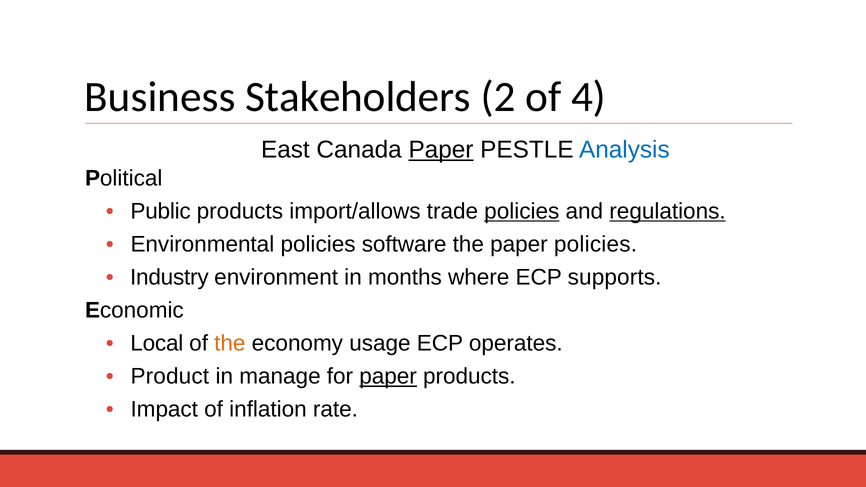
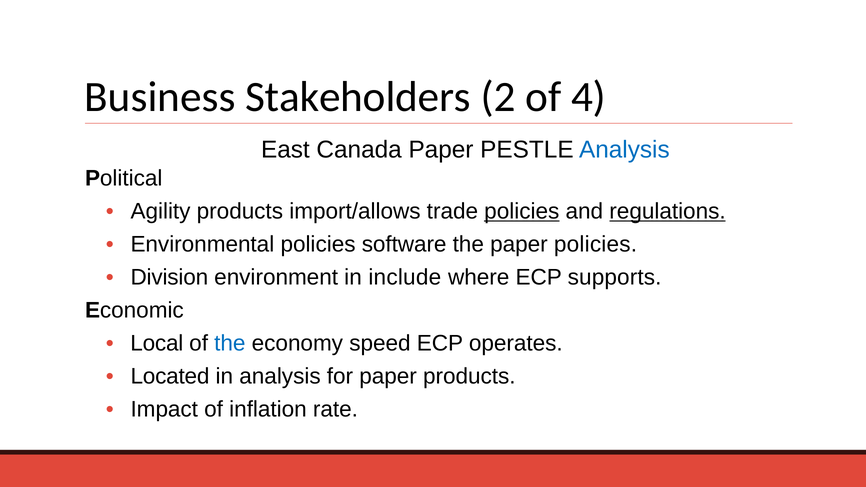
Paper underline: present -> none (441, 150)
Public: Public -> Agility (161, 211)
Industry: Industry -> Division (169, 277)
months: months -> include (405, 277)
the colour: orange -> blue (230, 344)
usage: usage -> speed (380, 344)
Product: Product -> Located (170, 377)
in manage: manage -> analysis (280, 377)
paper underline: present -> none (388, 377)
